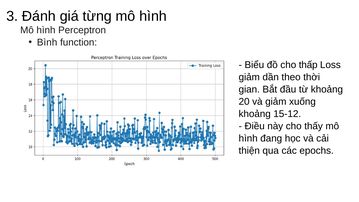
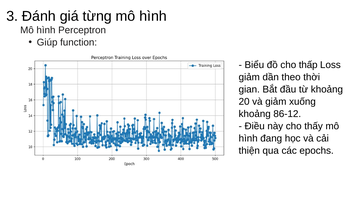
Bình: Bình -> Giúp (47, 42)
15-12: 15-12 -> 86-12 (287, 114)
